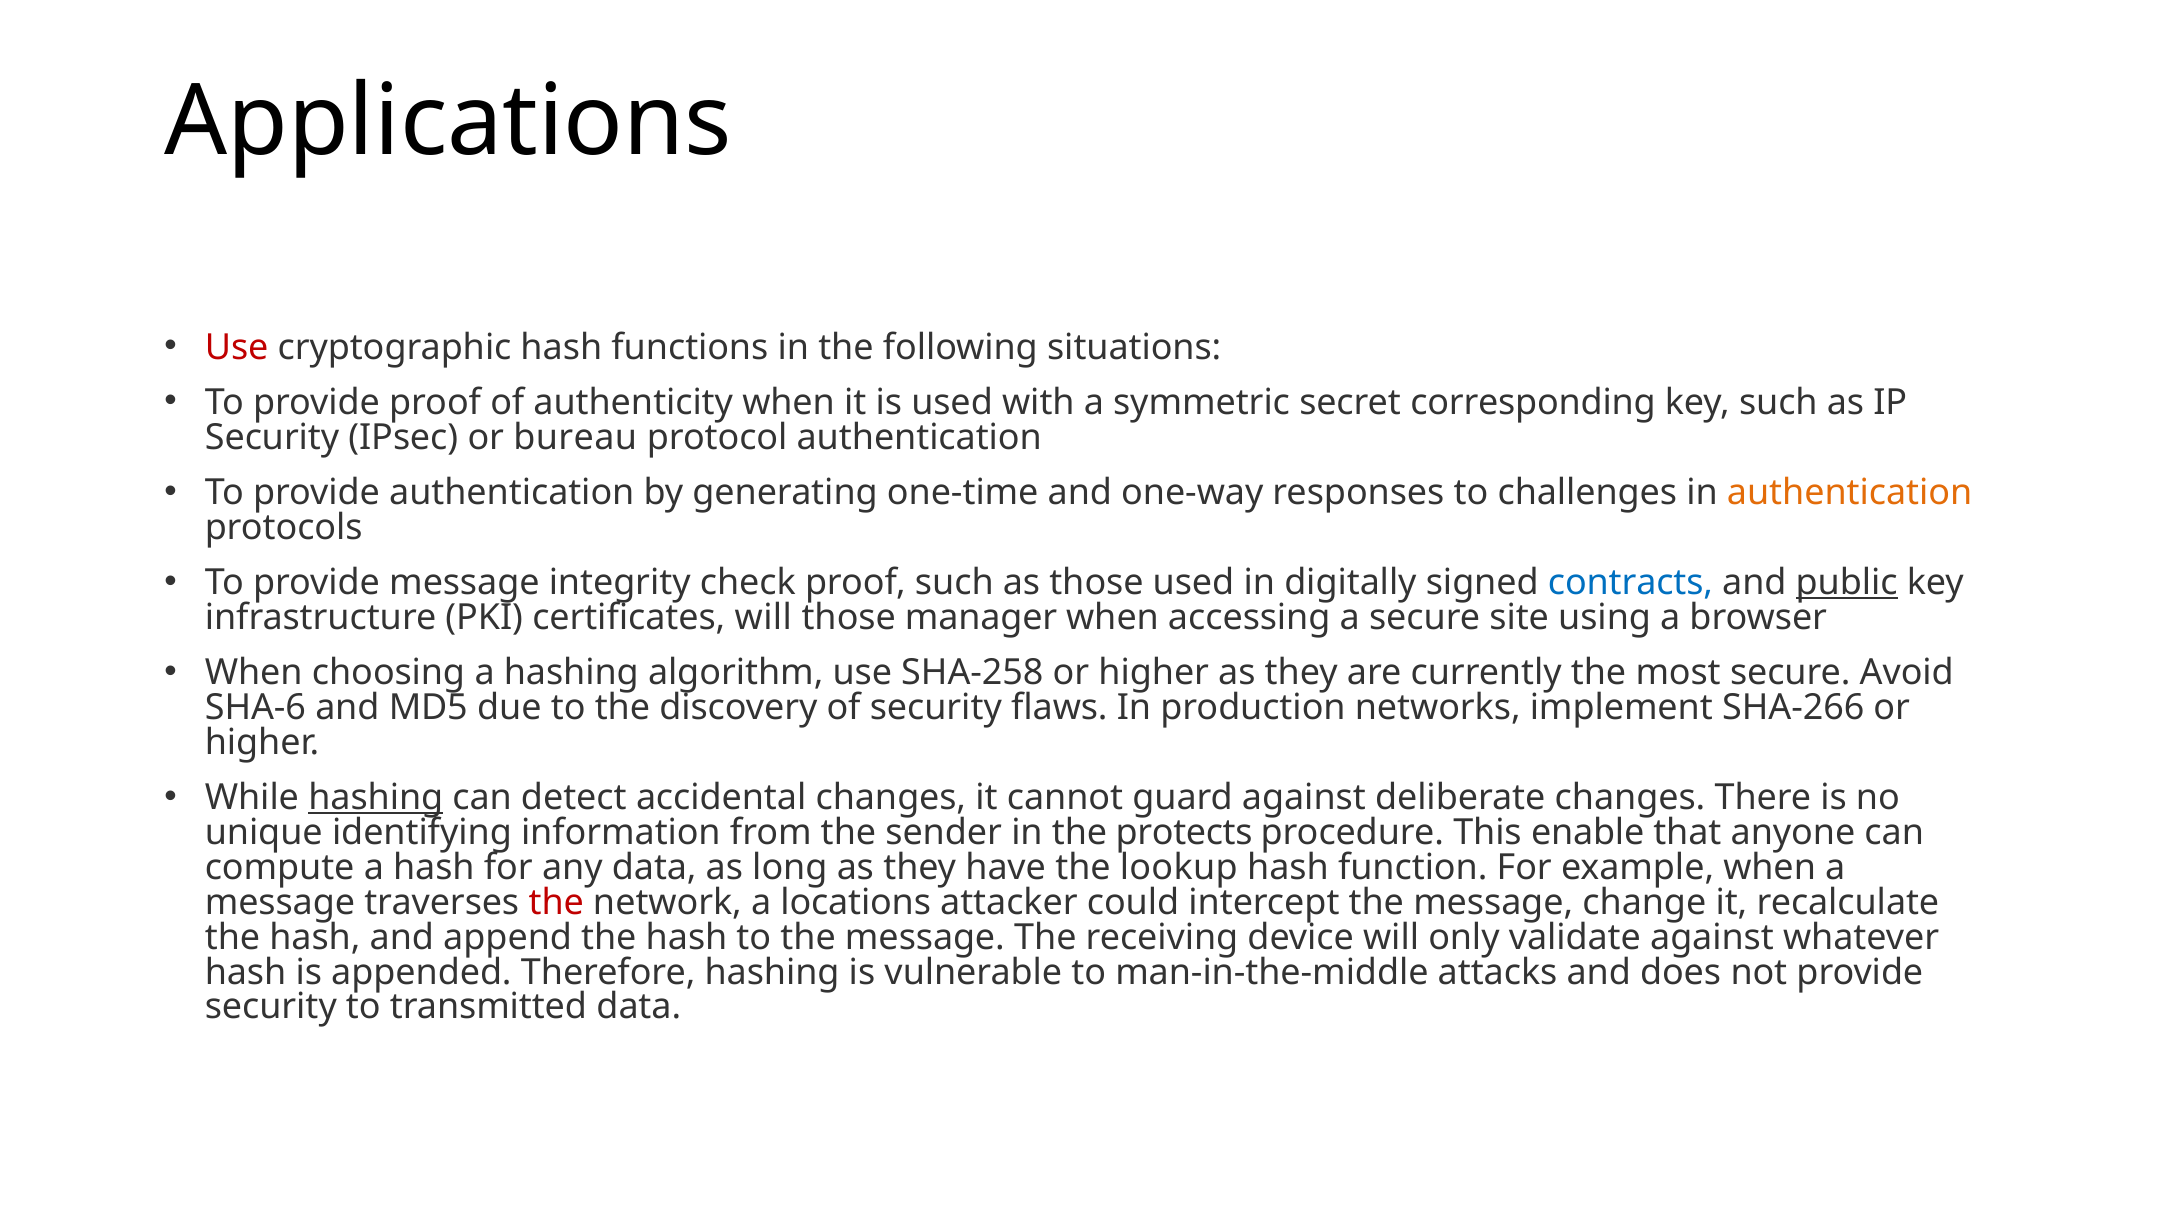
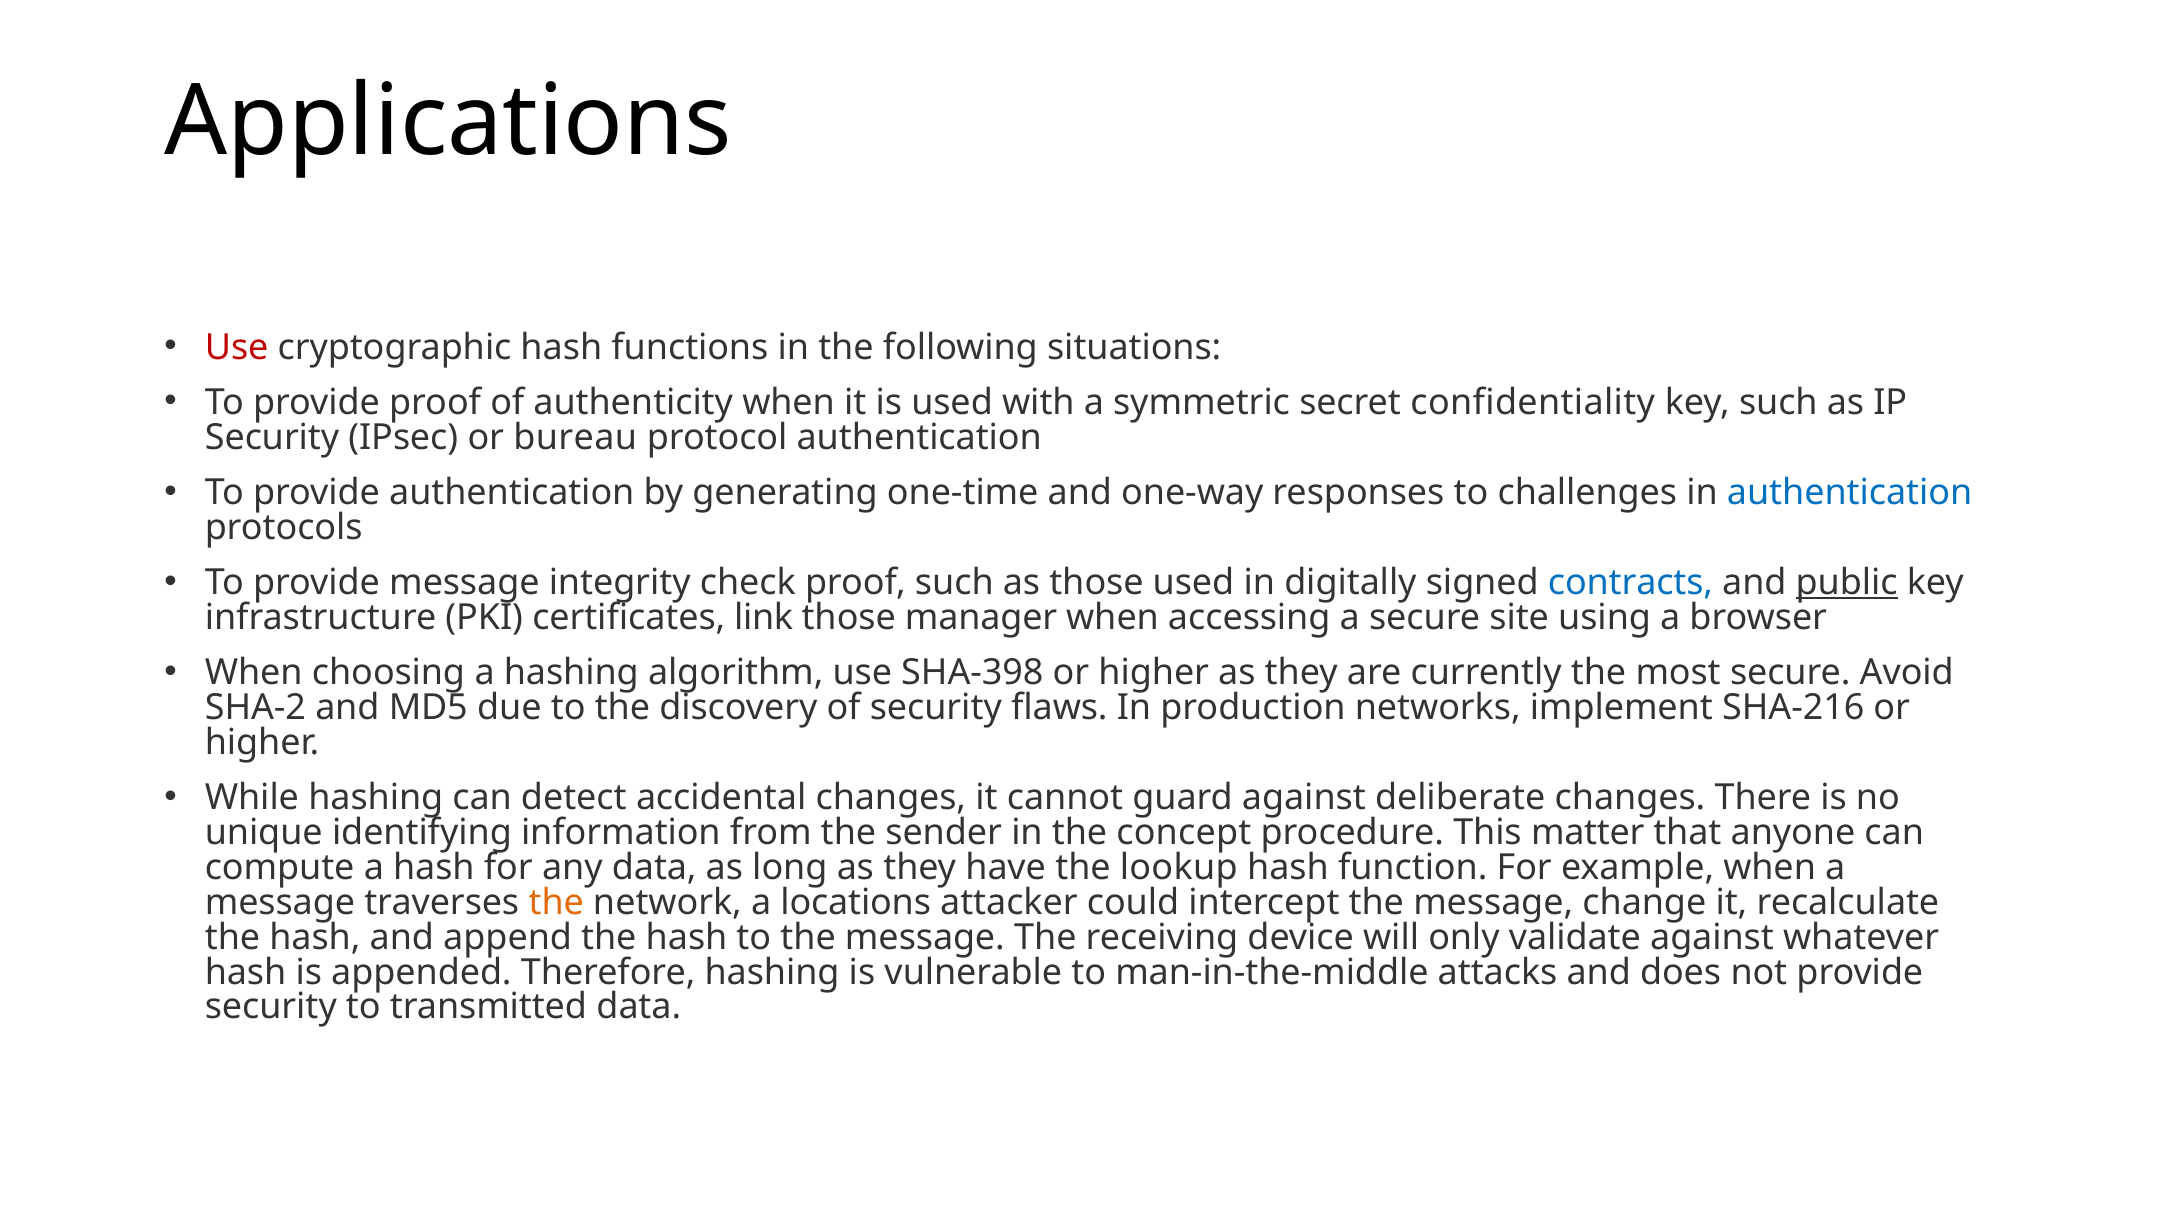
corresponding: corresponding -> confidentiality (1533, 402)
authentication colour: orange -> blue (1850, 492)
certificates will: will -> link (764, 617)
SHA-258: SHA-258 -> SHA-398 (972, 672)
SHA-6: SHA-6 -> SHA-2 (255, 707)
SHA-266: SHA-266 -> SHA-216 (1793, 707)
hashing underline: present -> none (376, 797)
protects: protects -> concept (1184, 832)
enable: enable -> matter (1588, 832)
the colour: red -> orange (556, 902)
